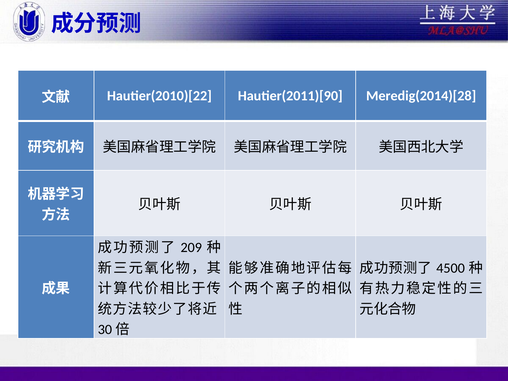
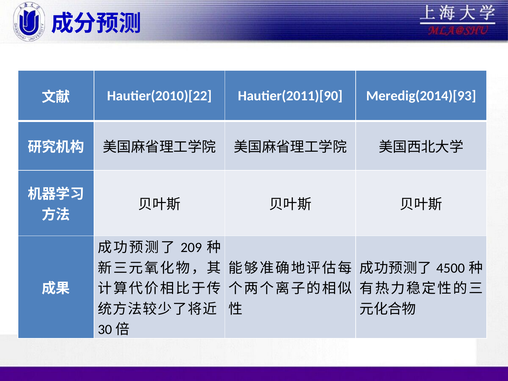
Meredig(2014)[28: Meredig(2014)[28 -> Meredig(2014)[93 (421, 96)
